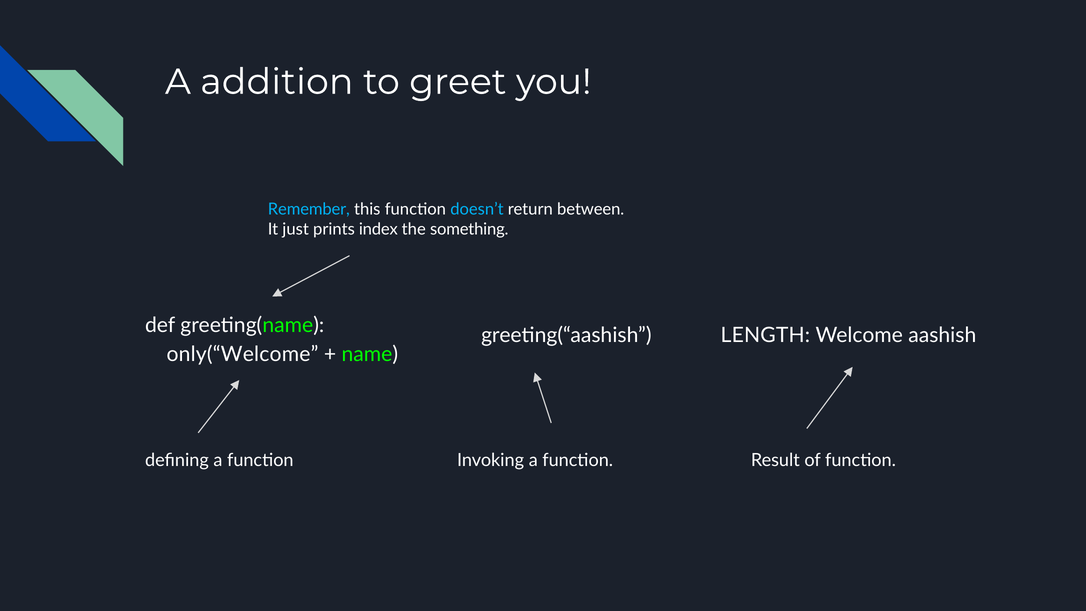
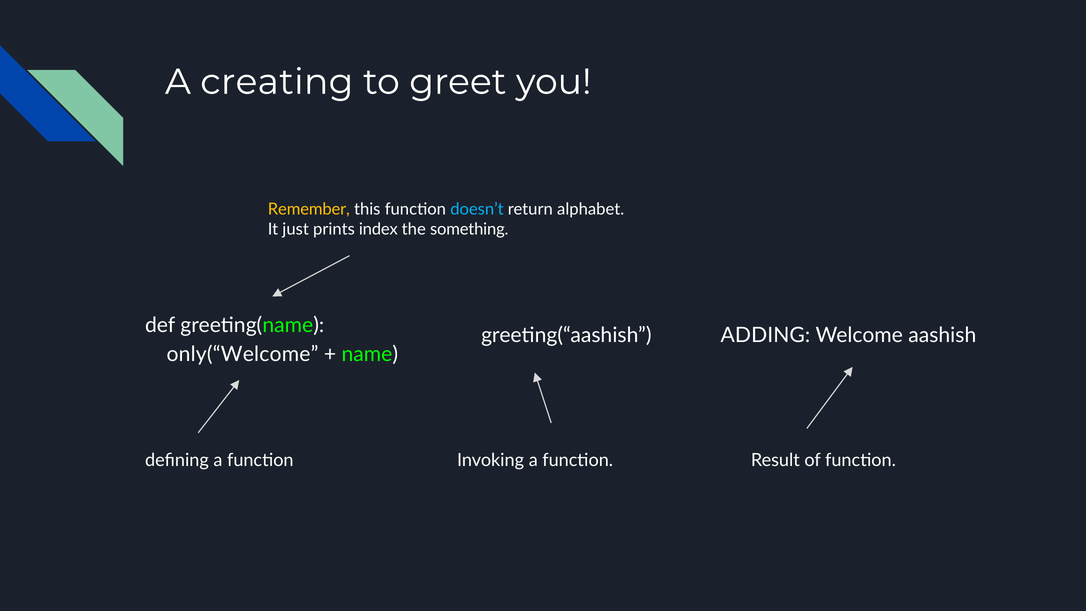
addition: addition -> creating (277, 82)
Remember colour: light blue -> yellow (309, 209)
between: between -> alphabet (591, 209)
LENGTH: LENGTH -> ADDING (765, 335)
